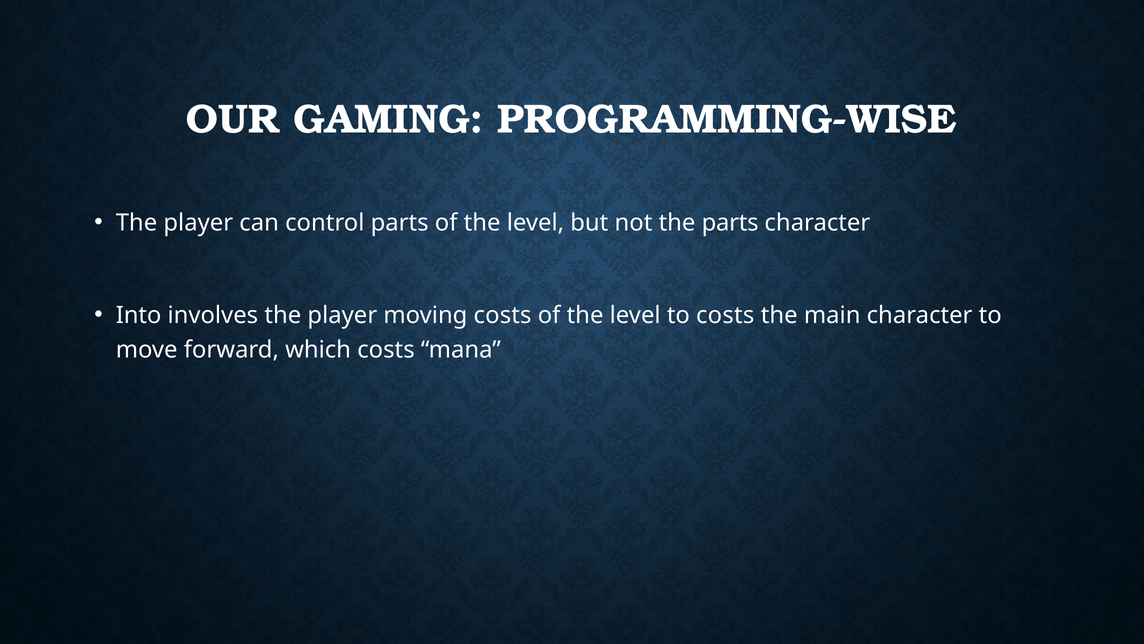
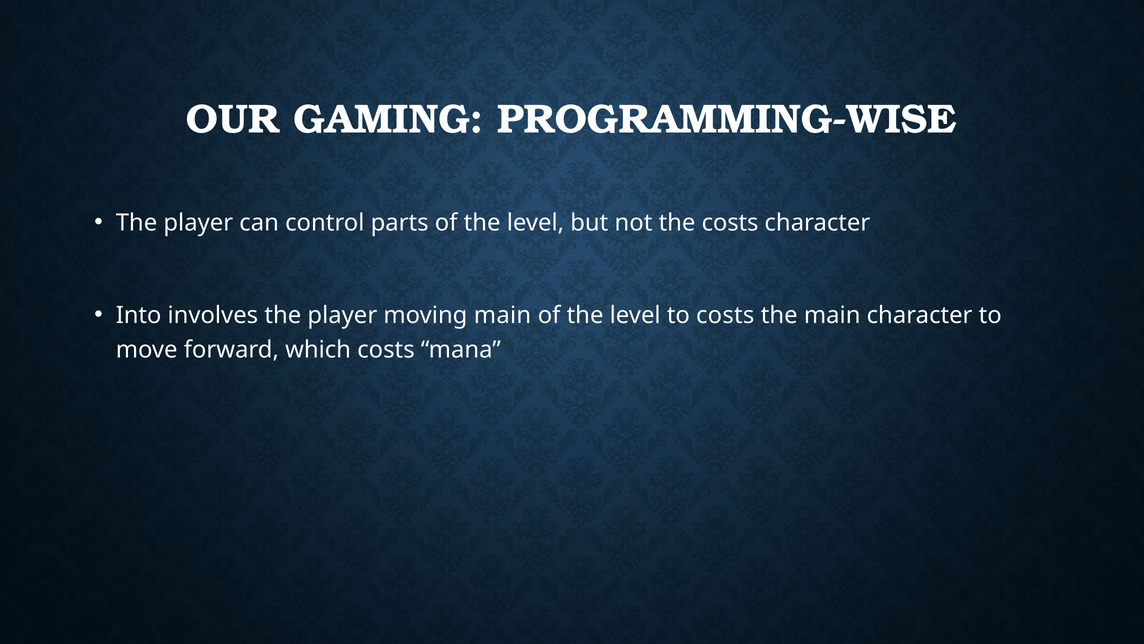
the parts: parts -> costs (730, 223)
moving costs: costs -> main (502, 315)
